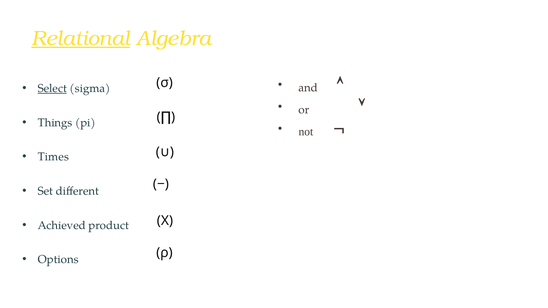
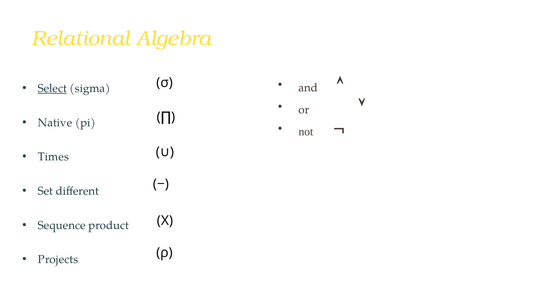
Relational underline: present -> none (81, 38)
Things: Things -> Native (55, 123)
Achieved: Achieved -> Sequence (62, 225)
Options: Options -> Projects (58, 260)
